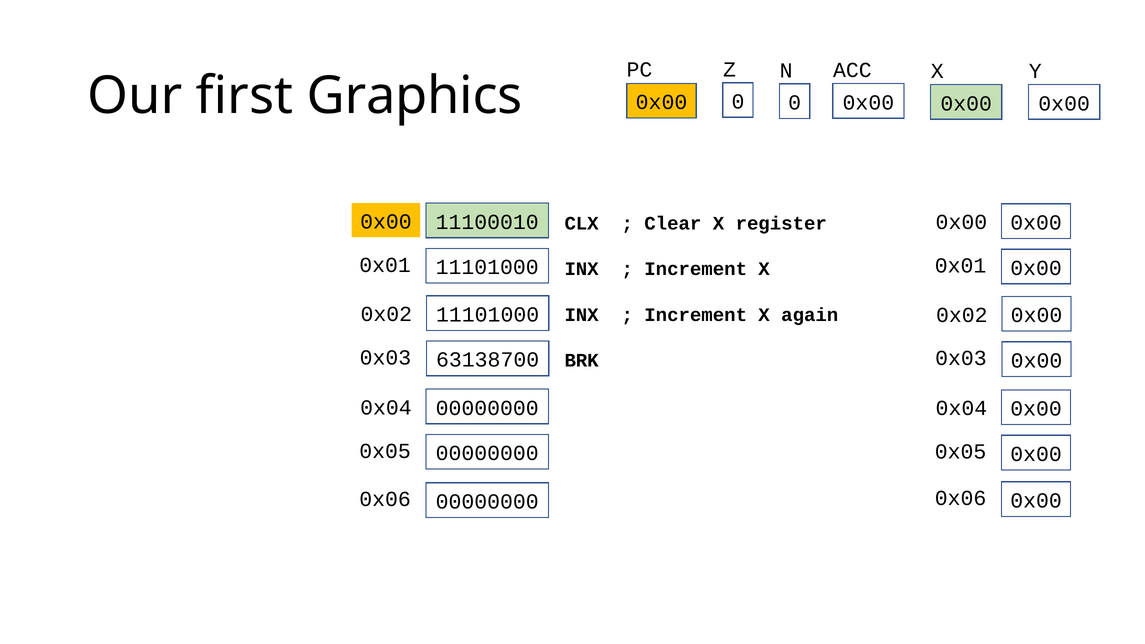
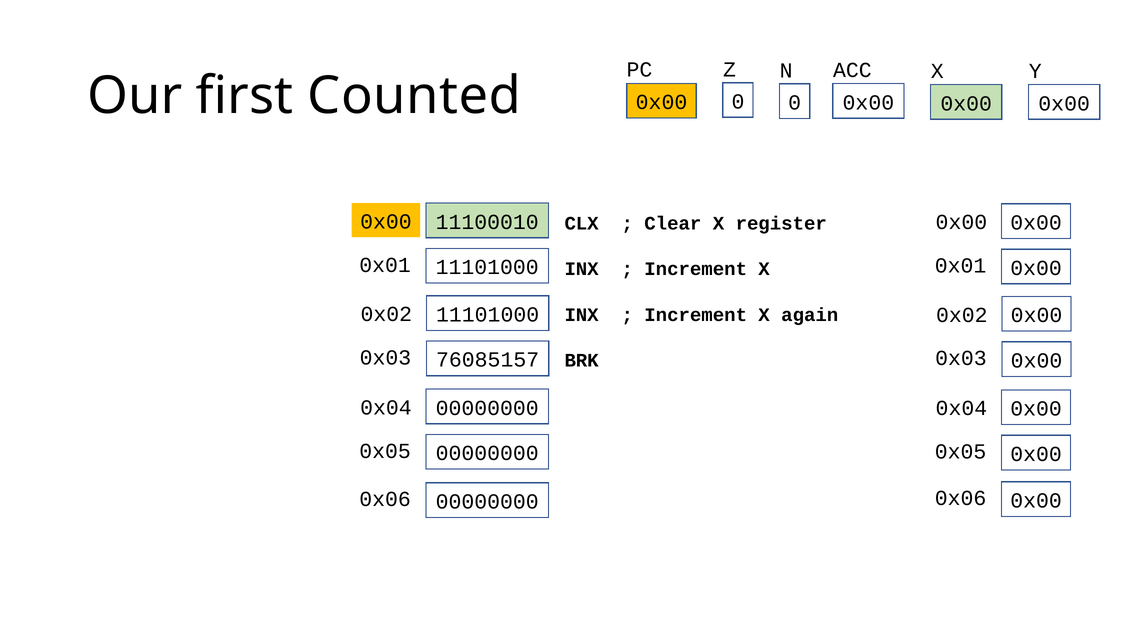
Graphics: Graphics -> Counted (414, 96)
63138700: 63138700 -> 76085157 (488, 360)
